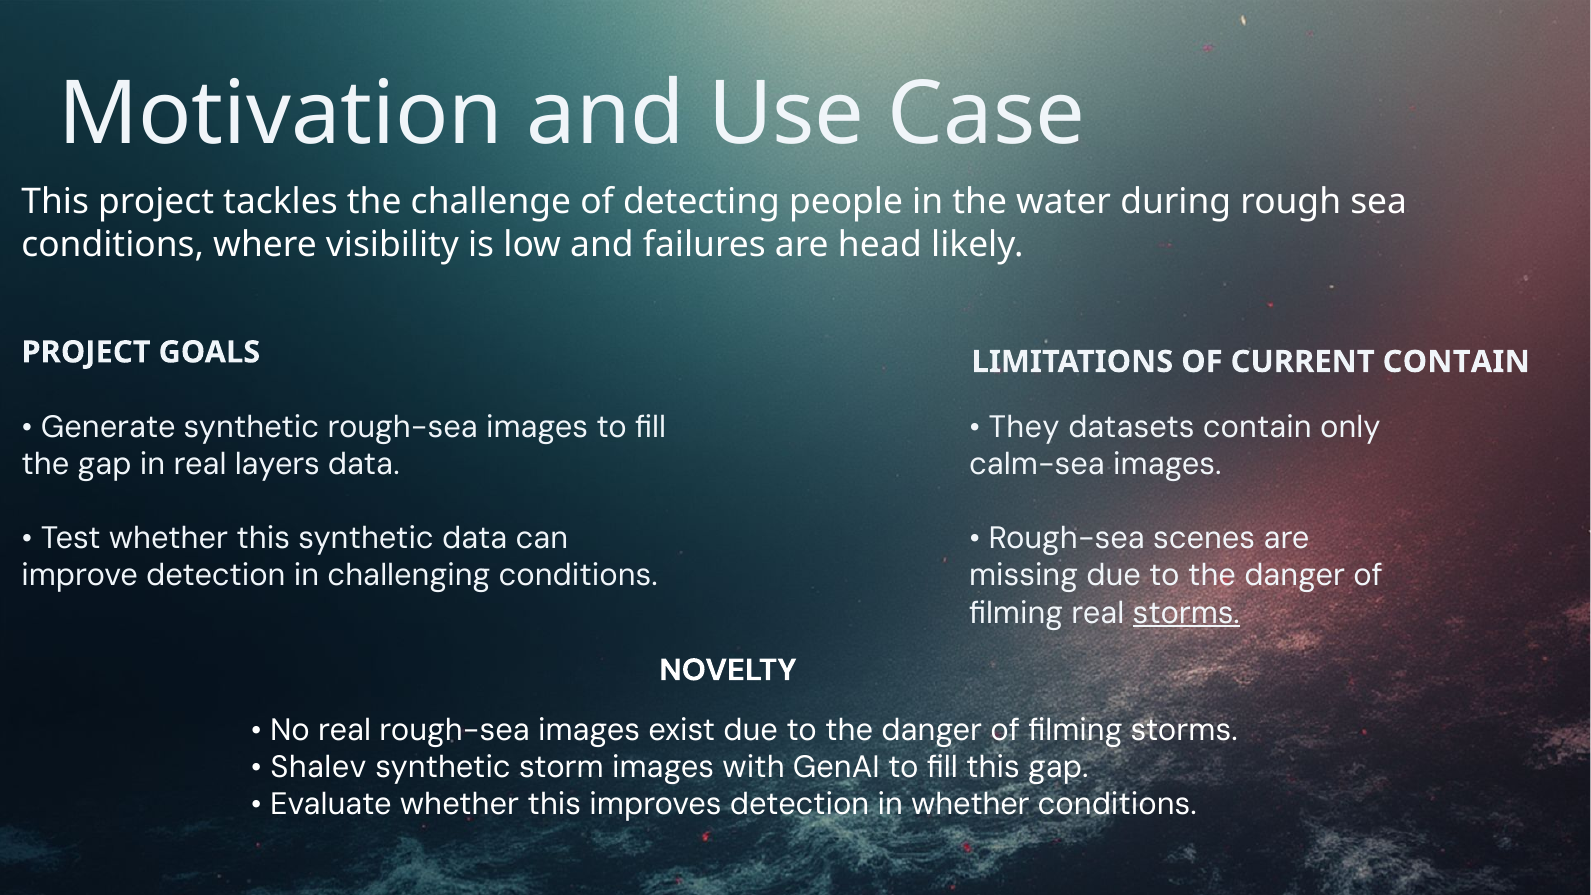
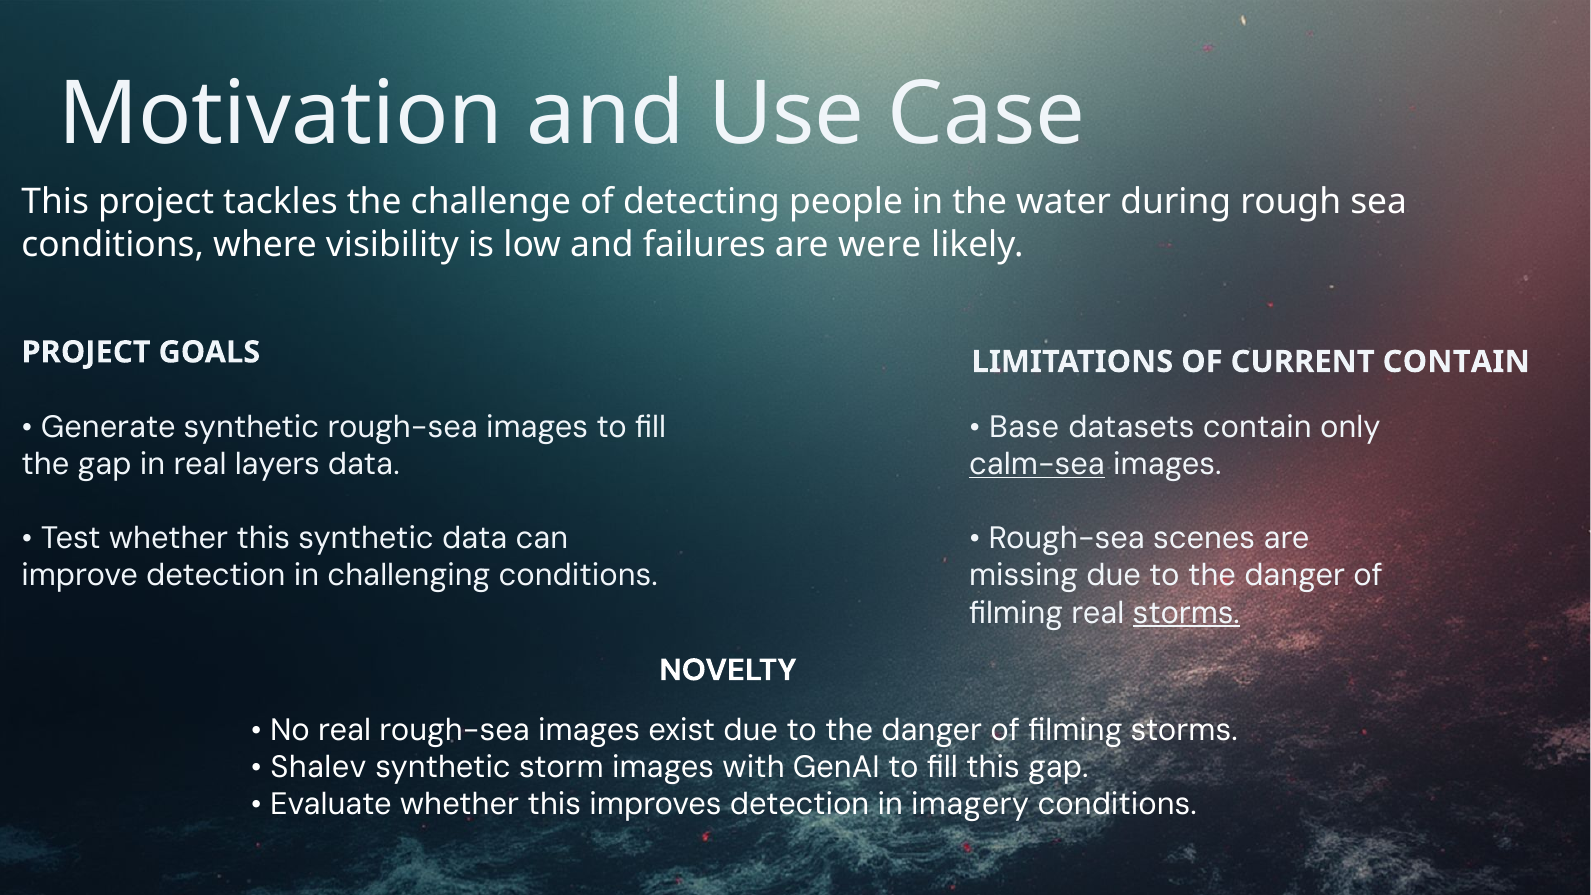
head: head -> were (880, 244)
They: They -> Base (1024, 427)
calm-sea underline: none -> present (1037, 464)
in whether: whether -> imagery (970, 804)
